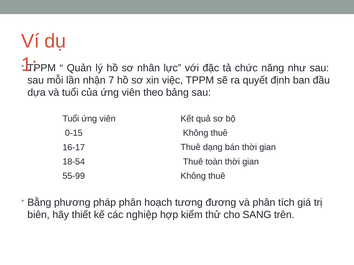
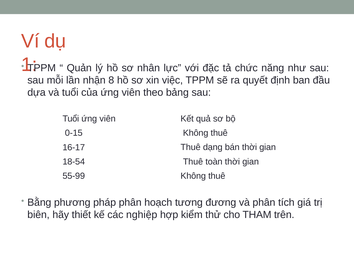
7: 7 -> 8 (111, 80)
SANG: SANG -> THAM (257, 215)
